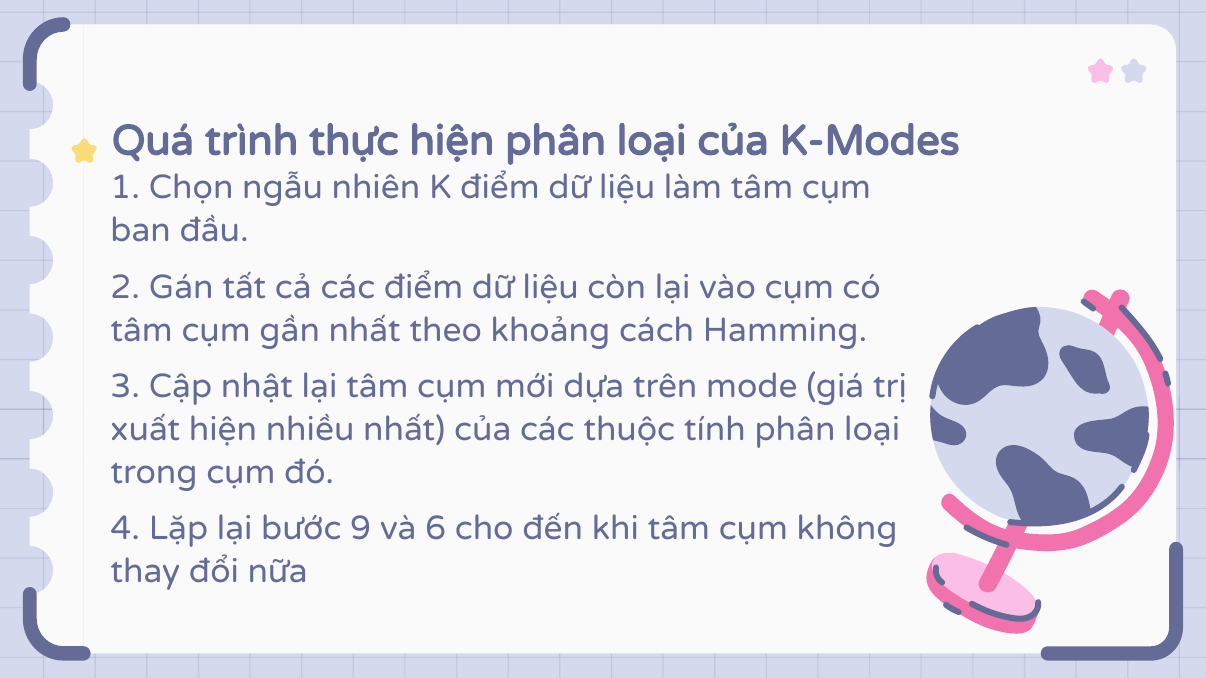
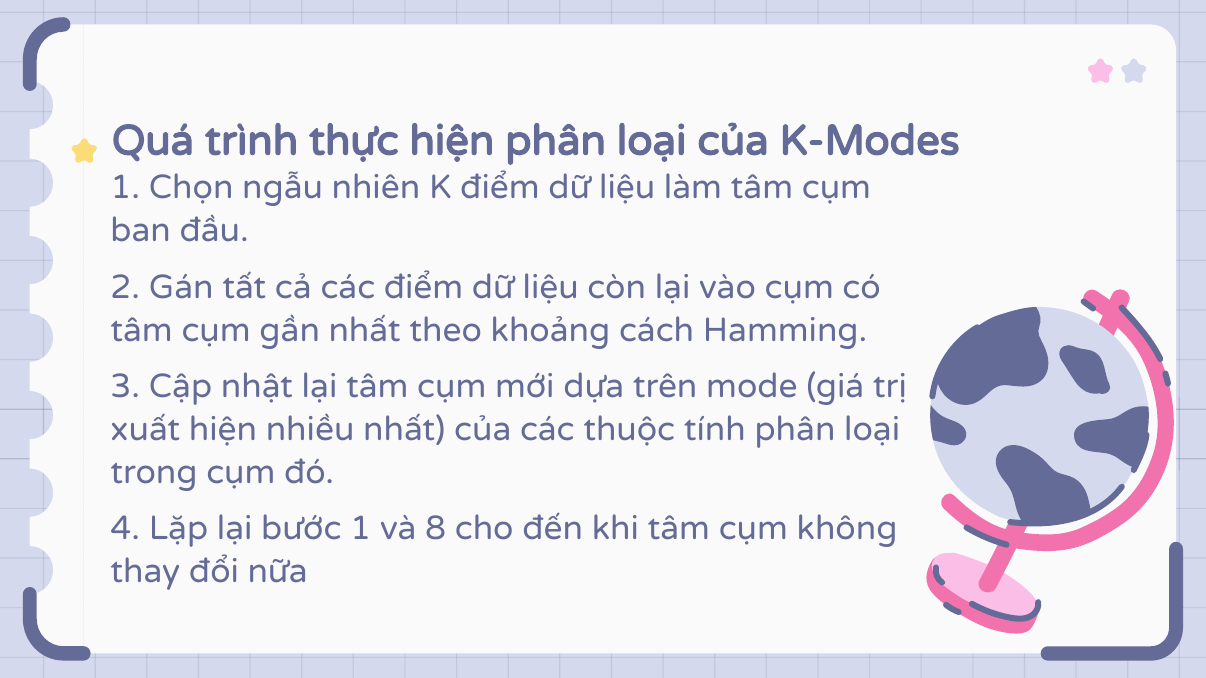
bước 9: 9 -> 1 (361, 529)
6: 6 -> 8 (436, 529)
